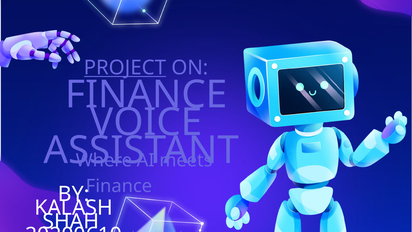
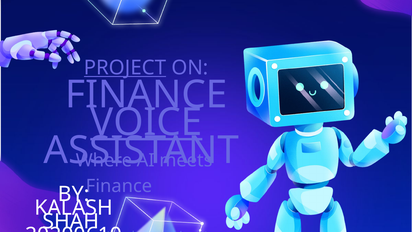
VOICE underline: none -> present (146, 122)
